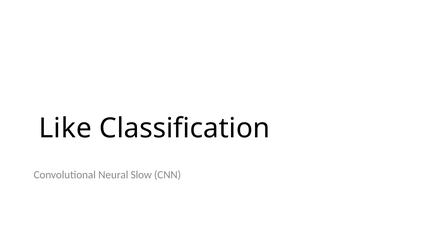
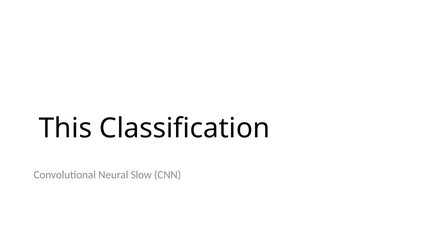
Like: Like -> This (65, 128)
